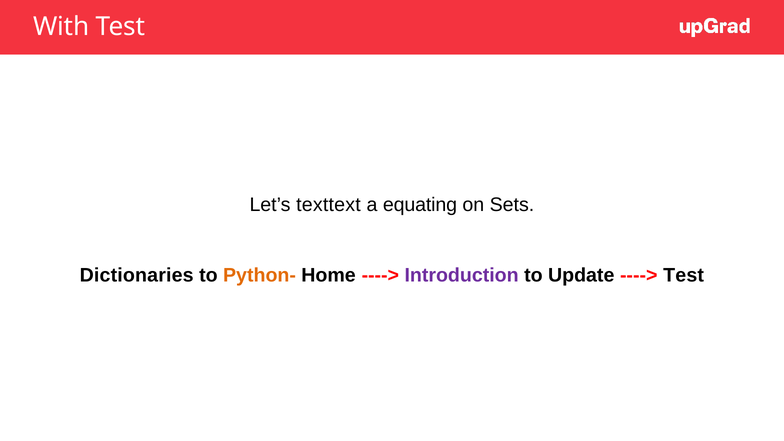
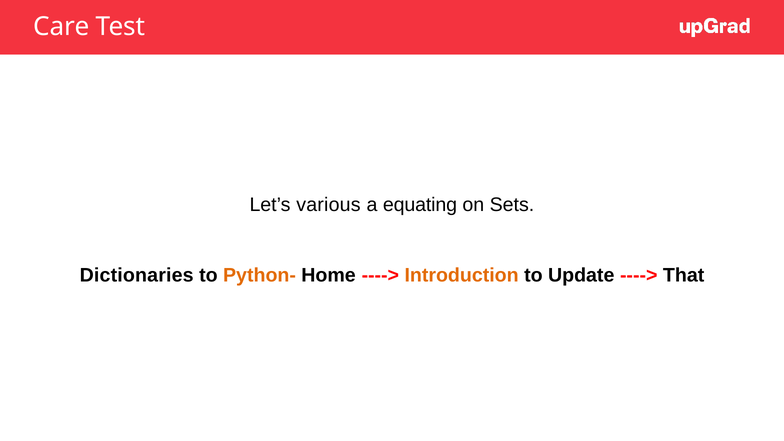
With: With -> Care (61, 27)
texttext: texttext -> various (328, 205)
Introduction colour: purple -> orange (462, 275)
Test: Test -> That (684, 275)
